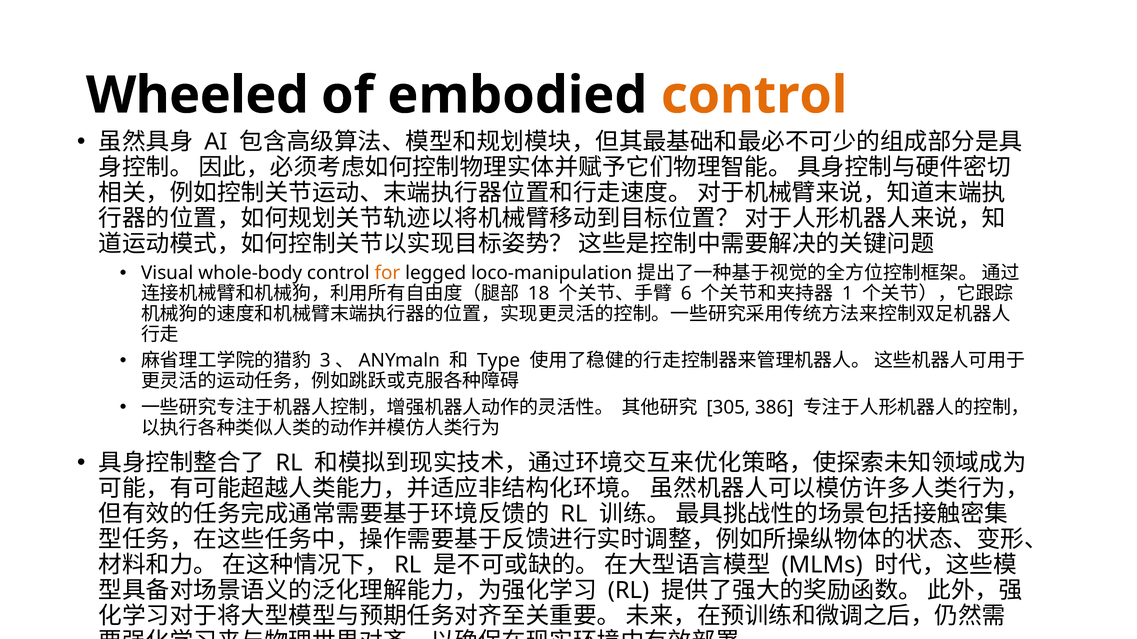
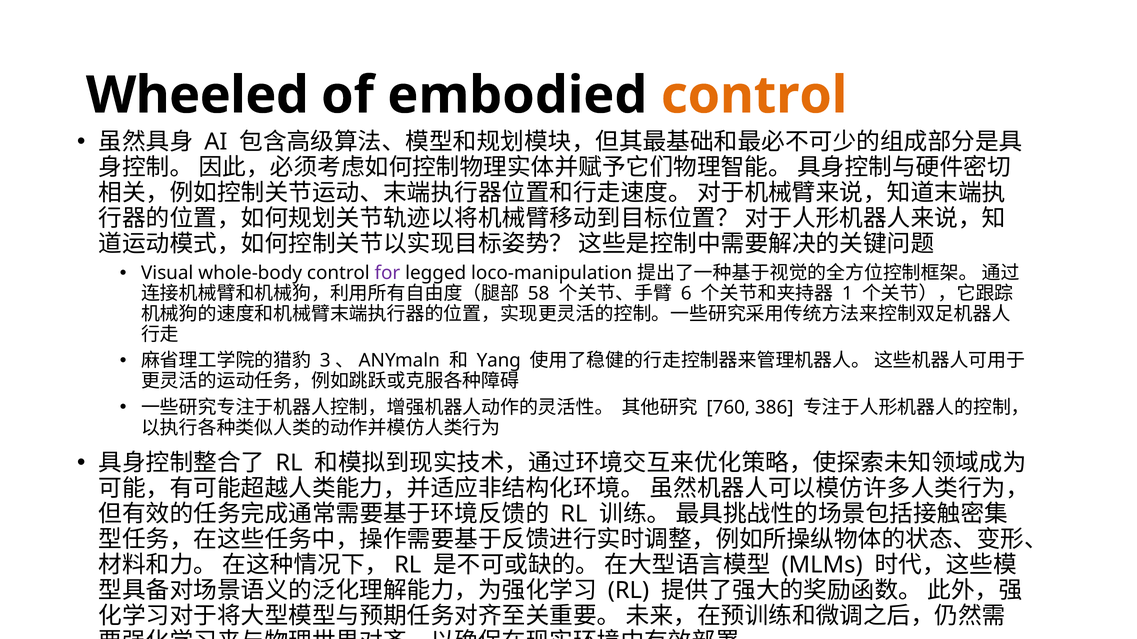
for colour: orange -> purple (387, 273)
18: 18 -> 58 (539, 294)
Type: Type -> Yang (499, 361)
305: 305 -> 760 (728, 408)
